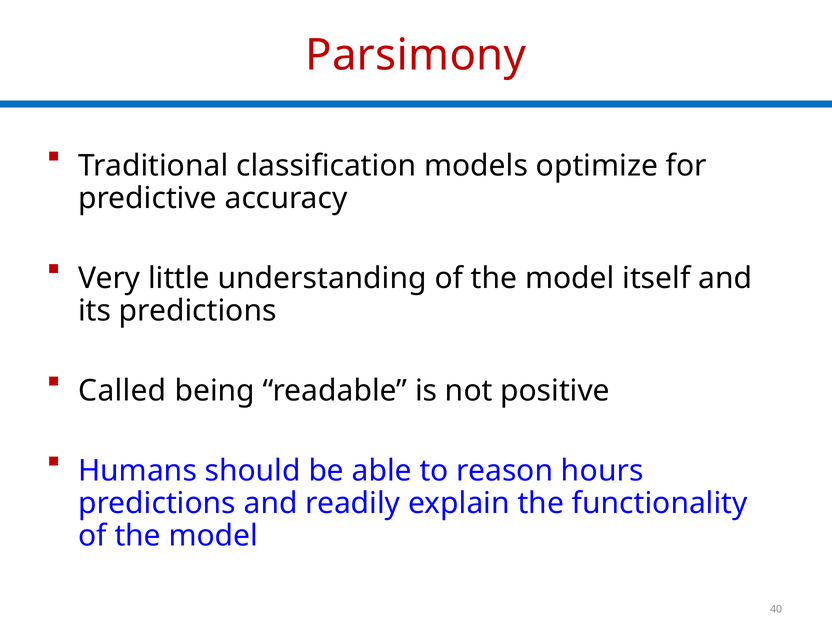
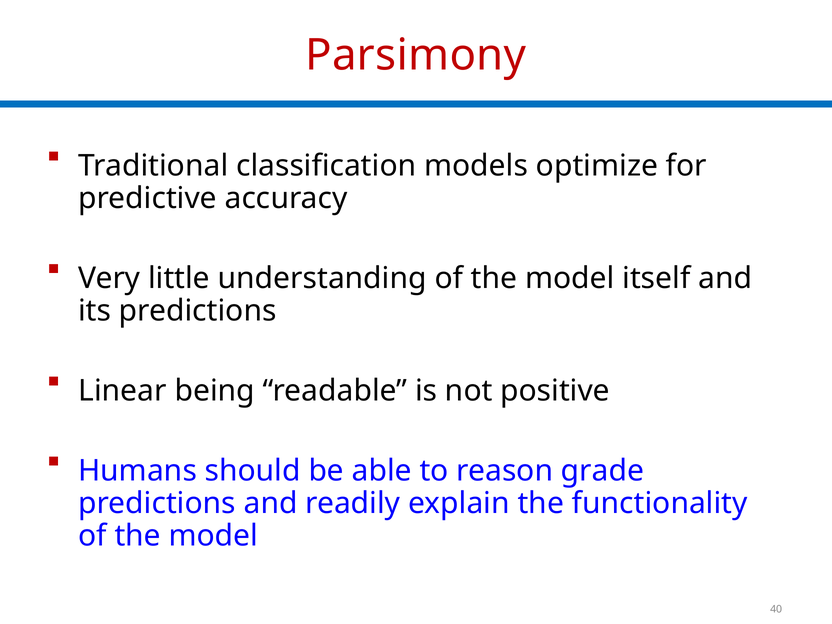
Called: Called -> Linear (122, 391)
hours: hours -> grade (602, 471)
